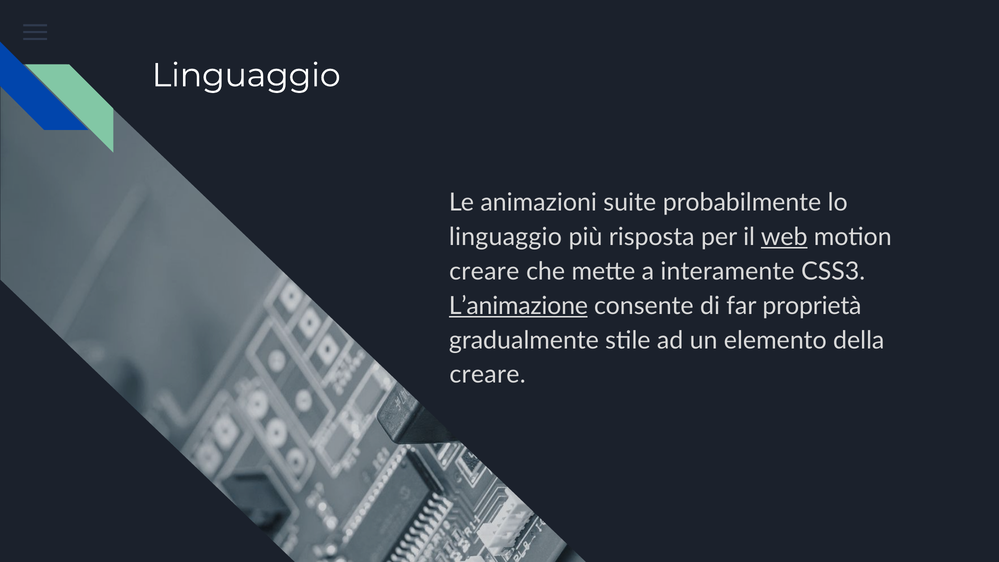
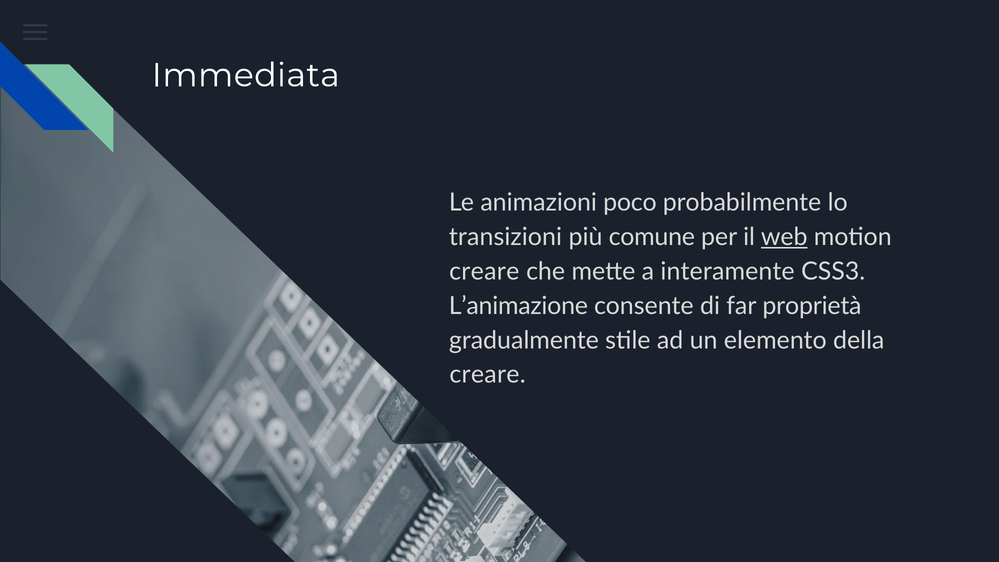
Linguaggio: Linguaggio -> Immediata (246, 75)
suite: suite -> poco (630, 202)
linguaggio: linguaggio -> transizioni (506, 237)
risposta: risposta -> comune (652, 237)
L’animazione underline: present -> none (518, 306)
